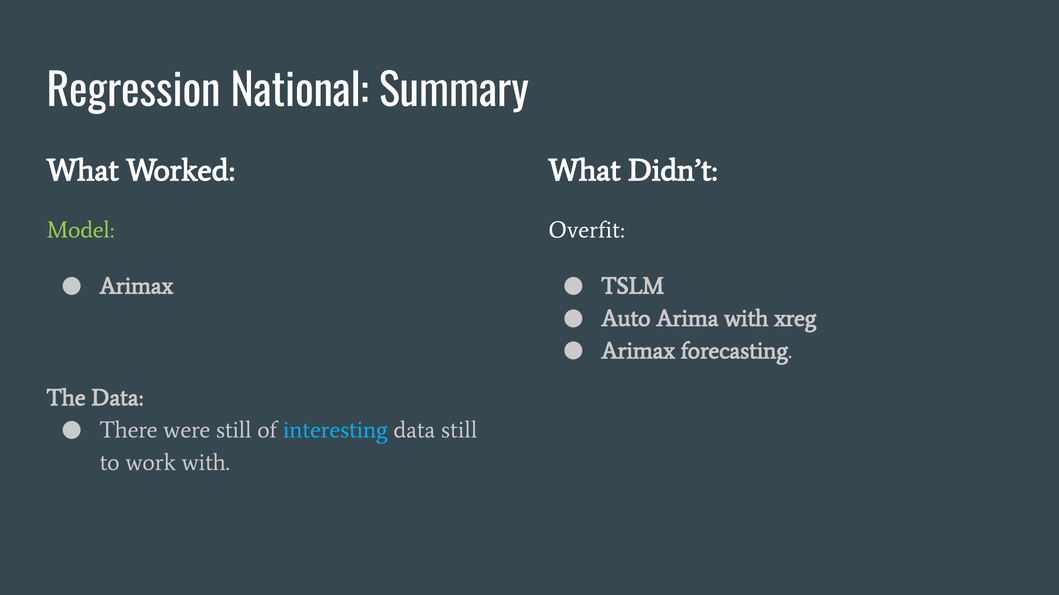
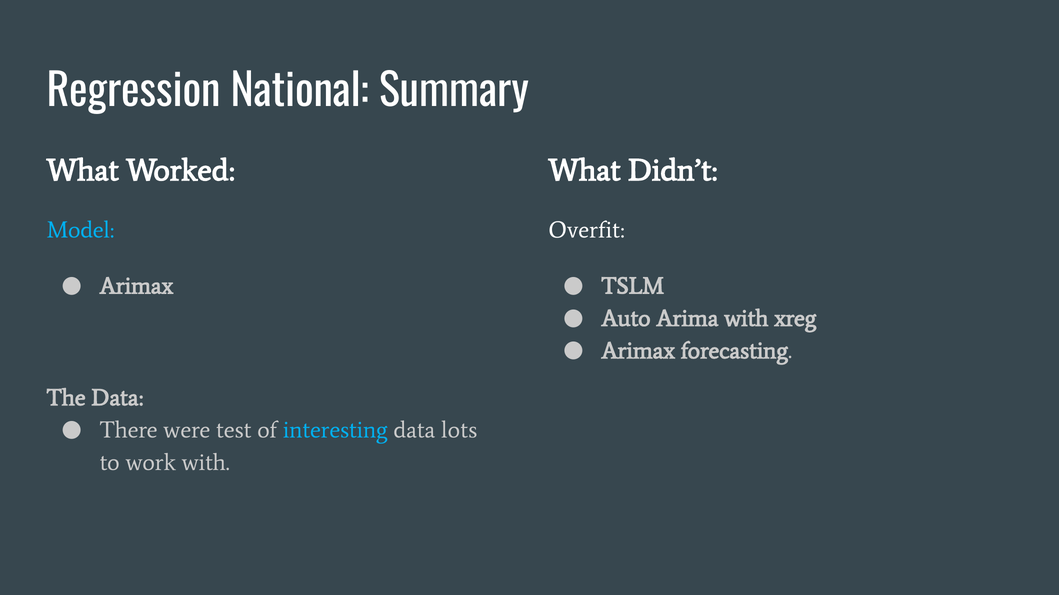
Model colour: light green -> light blue (80, 230)
were still: still -> test (234, 430)
data still: still -> lots (459, 430)
